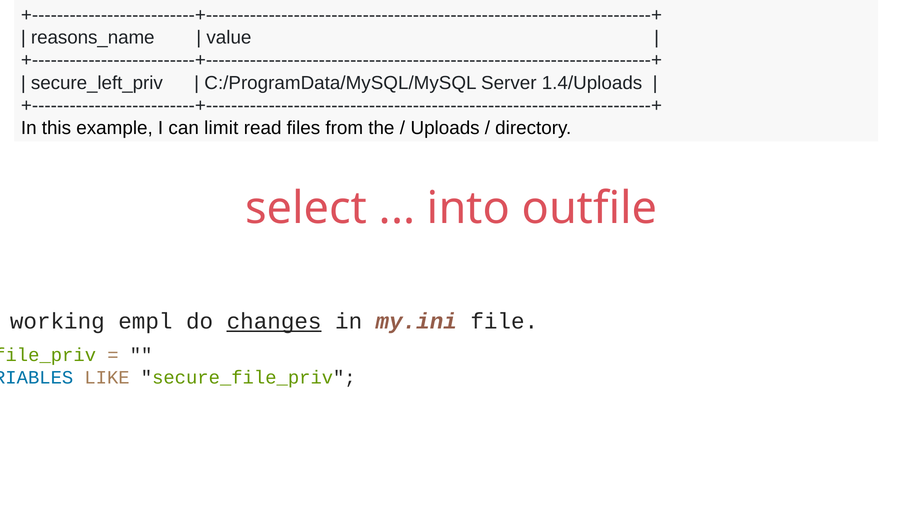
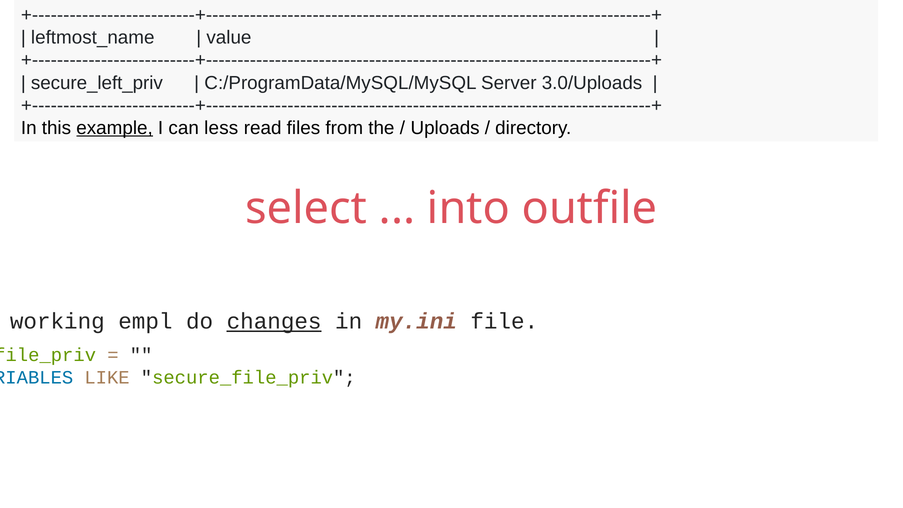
reasons_name: reasons_name -> leftmost_name (93, 38)
1.4/Uploads: 1.4/Uploads -> 3.0/Uploads (592, 83)
example underline: none -> present (115, 128)
limit: limit -> less (221, 128)
